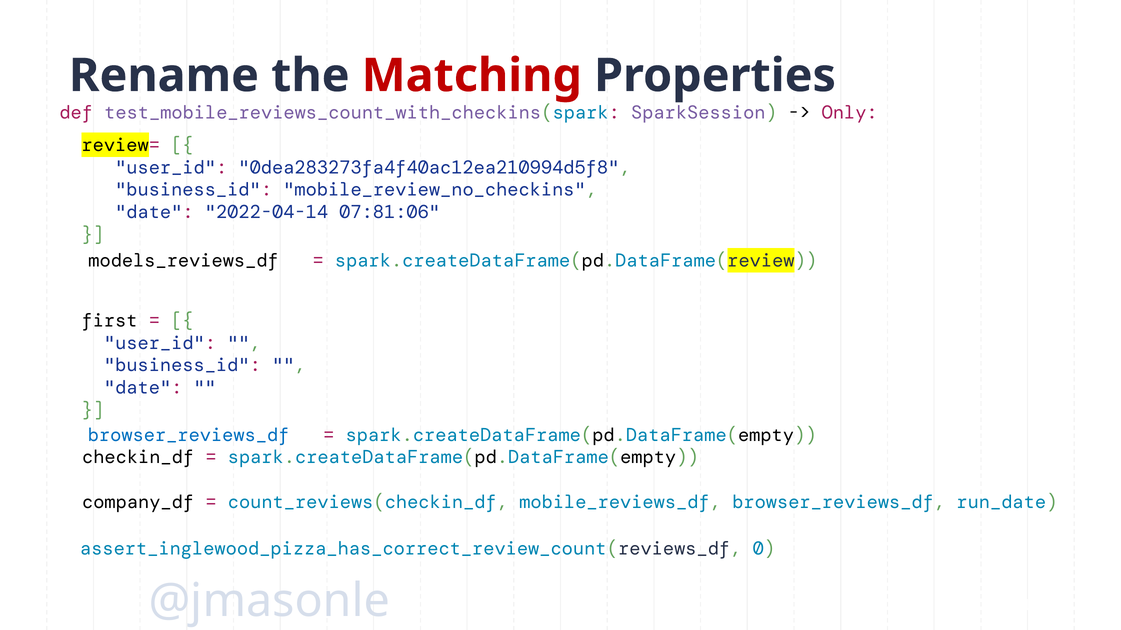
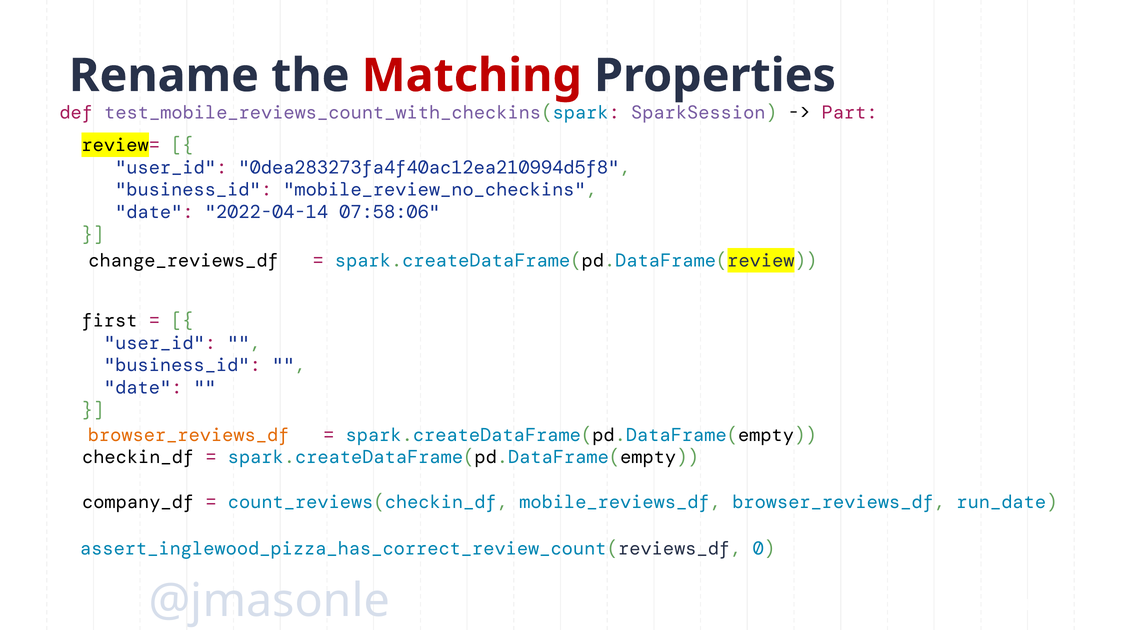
Only: Only -> Part (850, 113)
07:81:06: 07:81:06 -> 07:58:06 (390, 212)
models_reviews_df: models_reviews_df -> change_reviews_df (184, 261)
browser_reviews_df colour: blue -> orange (189, 436)
